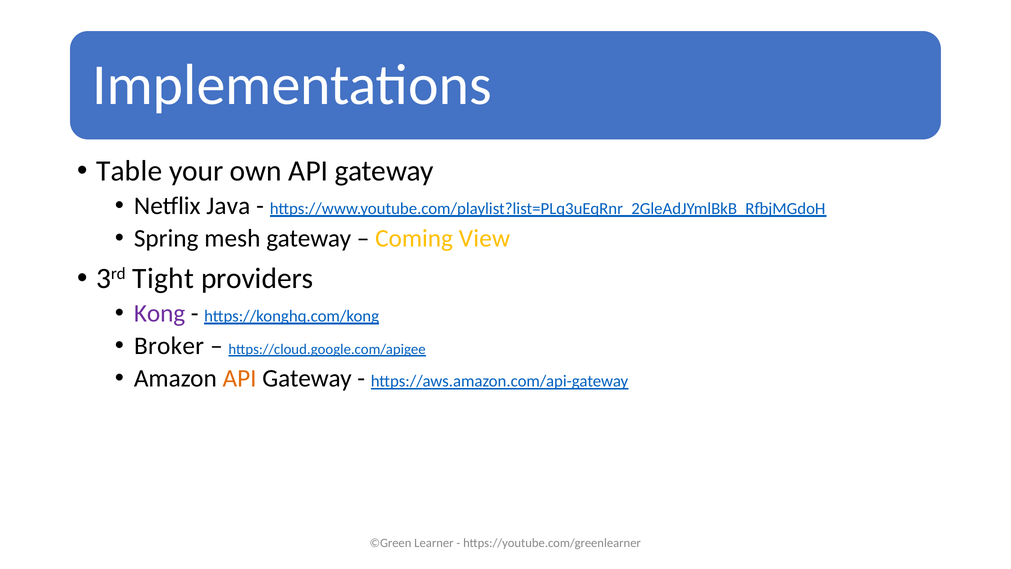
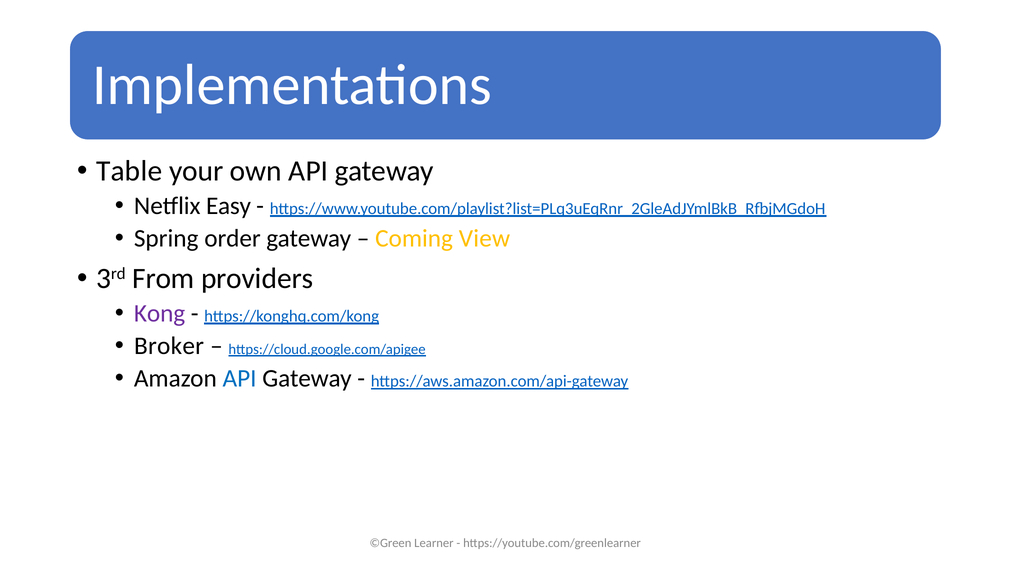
Java: Java -> Easy (229, 206)
mesh: mesh -> order (232, 238)
Tight: Tight -> From (163, 278)
API colour: orange -> blue (240, 378)
